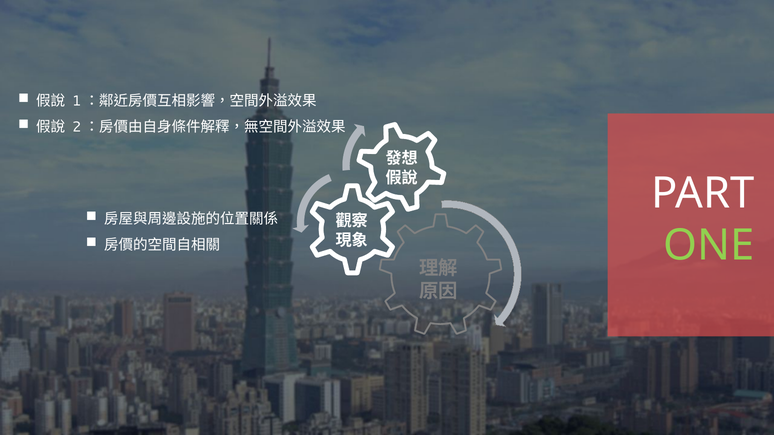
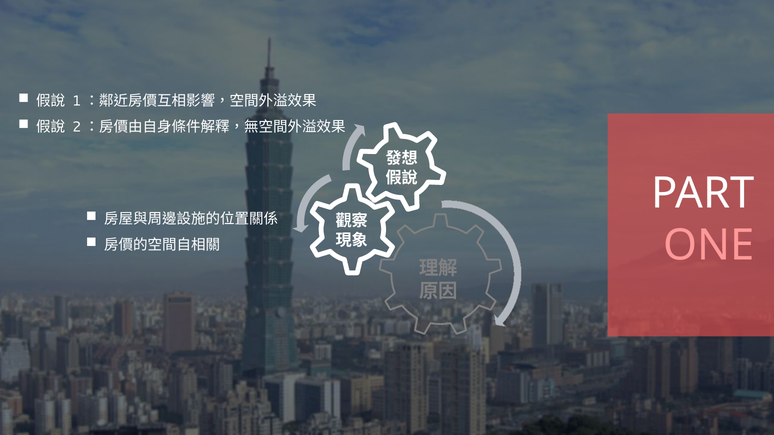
ONE colour: light green -> pink (709, 246)
